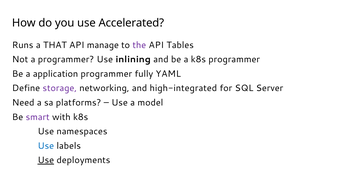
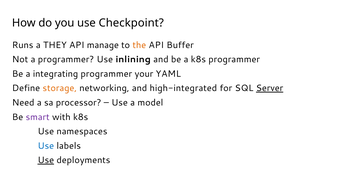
Accelerated: Accelerated -> Checkpoint (131, 23)
THAT: THAT -> THEY (55, 45)
the colour: purple -> orange (139, 45)
Tables: Tables -> Buffer (180, 45)
application: application -> integrating (56, 74)
fully: fully -> your (144, 74)
storage colour: purple -> orange (60, 88)
Server underline: none -> present (270, 88)
platforms: platforms -> processor (79, 102)
